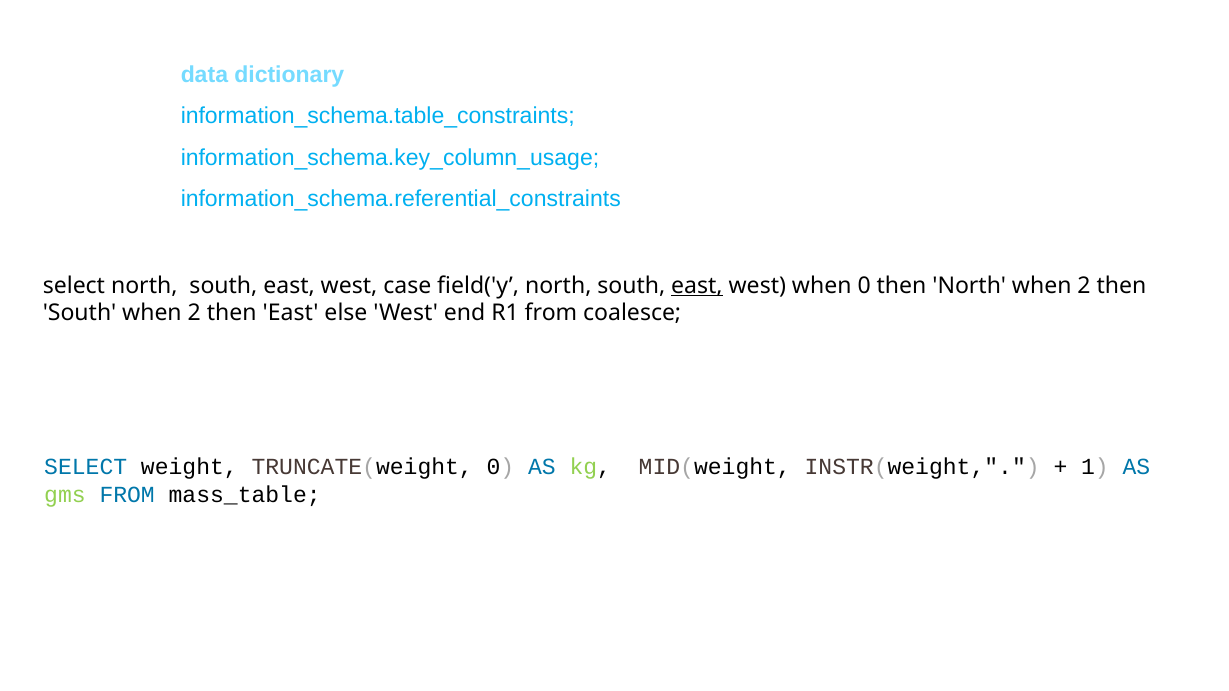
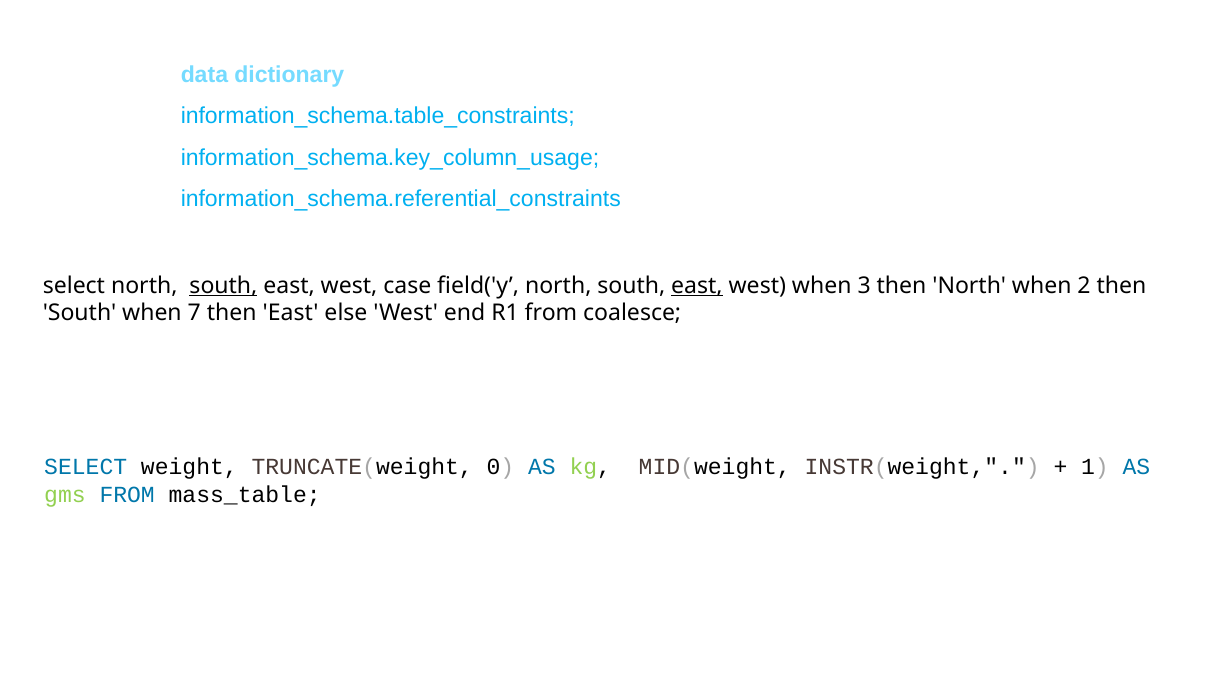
south underline: none -> present (223, 286)
when 0: 0 -> 3 (864, 286)
South when 2: 2 -> 7 (194, 313)
